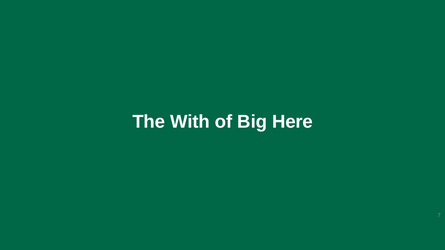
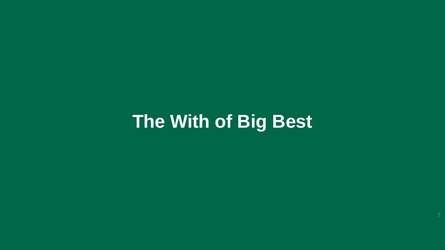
Here: Here -> Best (292, 122)
